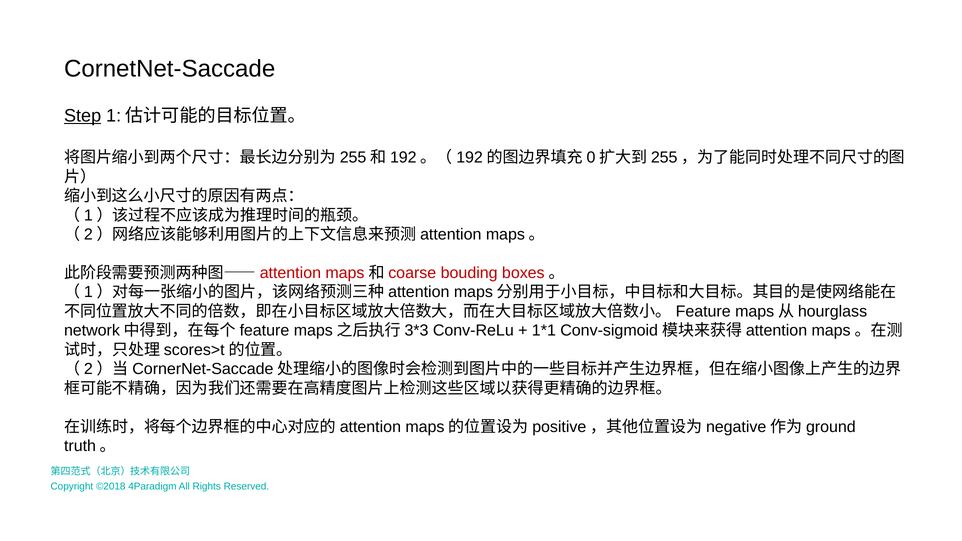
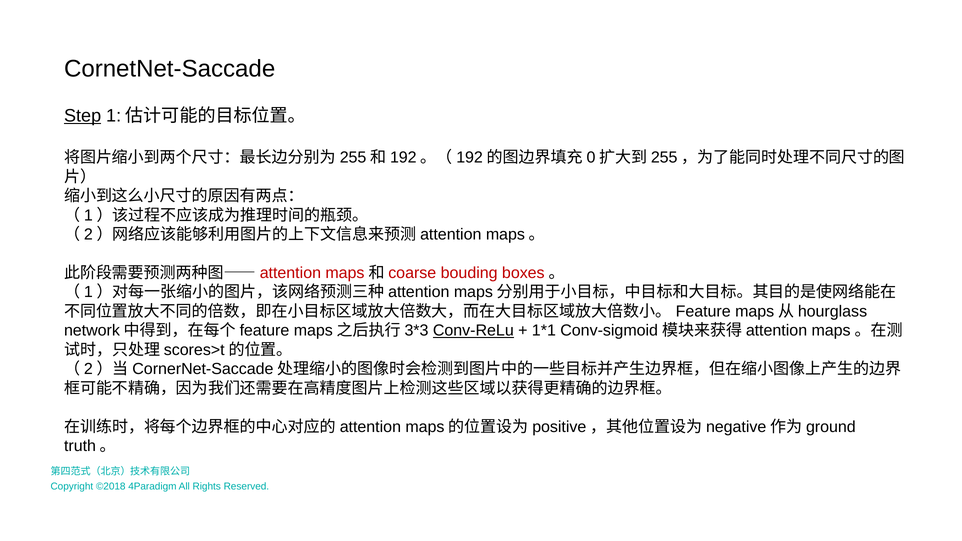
Conv-ReLu underline: none -> present (473, 331)
